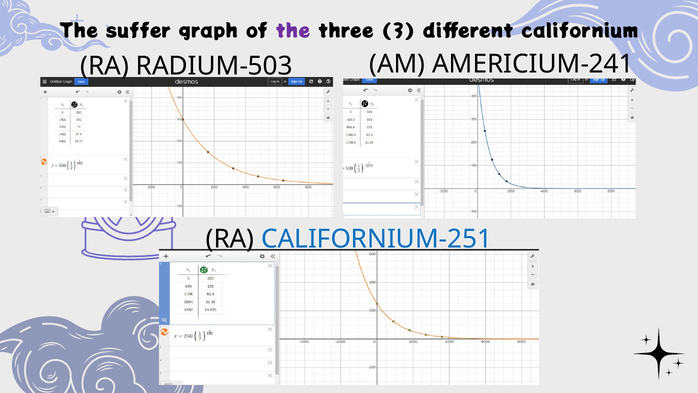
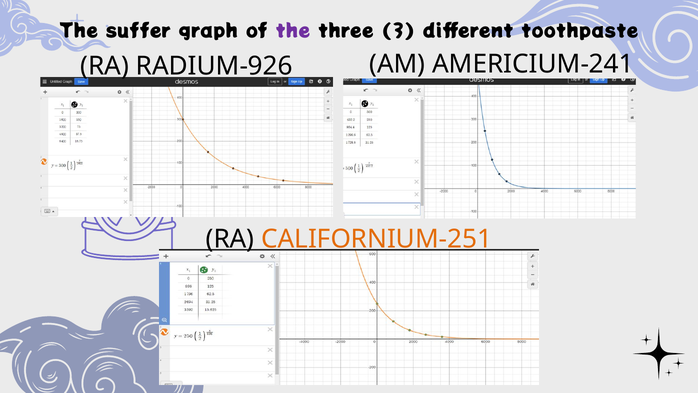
californium: californium -> toothpaste (580, 31)
RADIUM-503: RADIUM-503 -> RADIUM-926 (214, 66)
CALIFORNIUM-251 colour: blue -> orange (377, 239)
